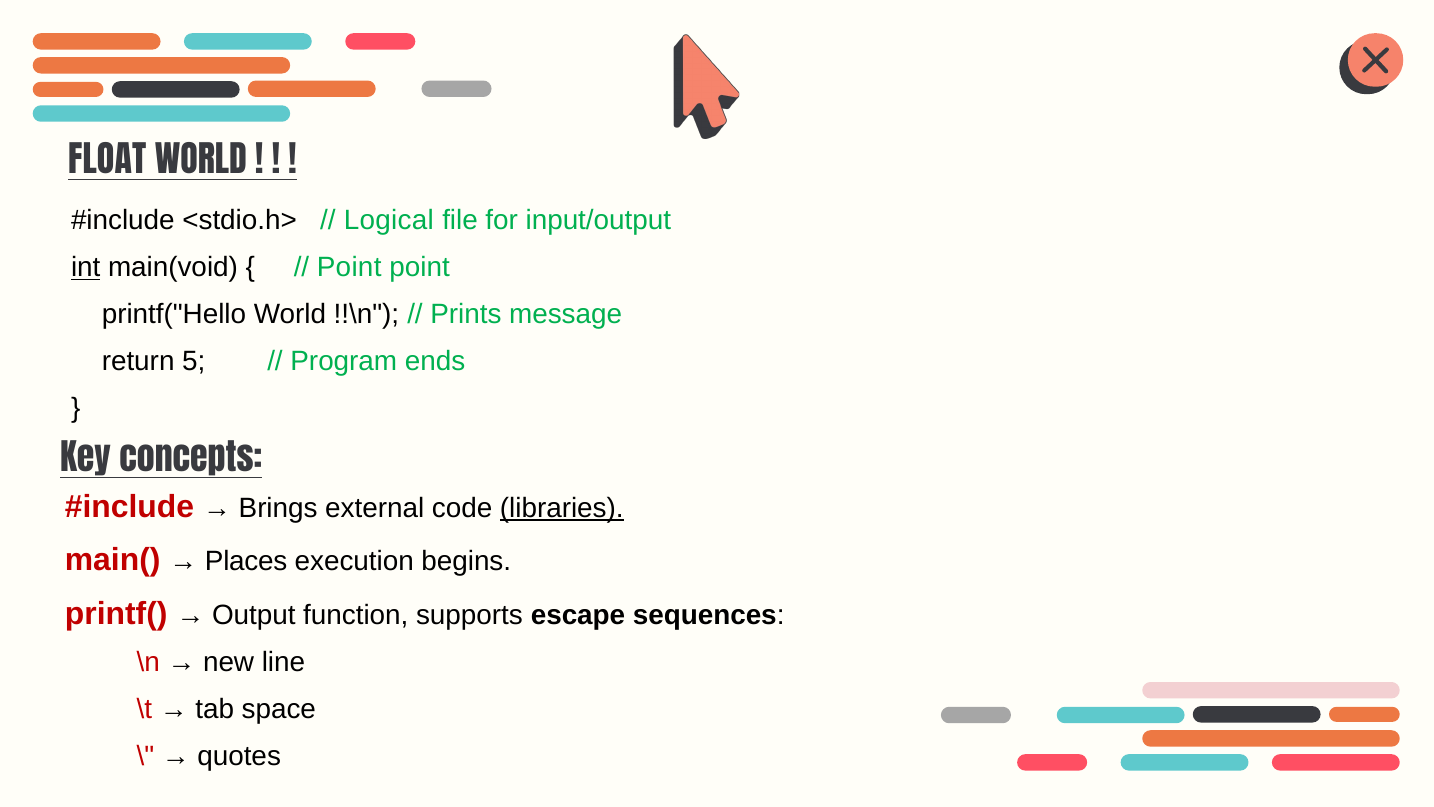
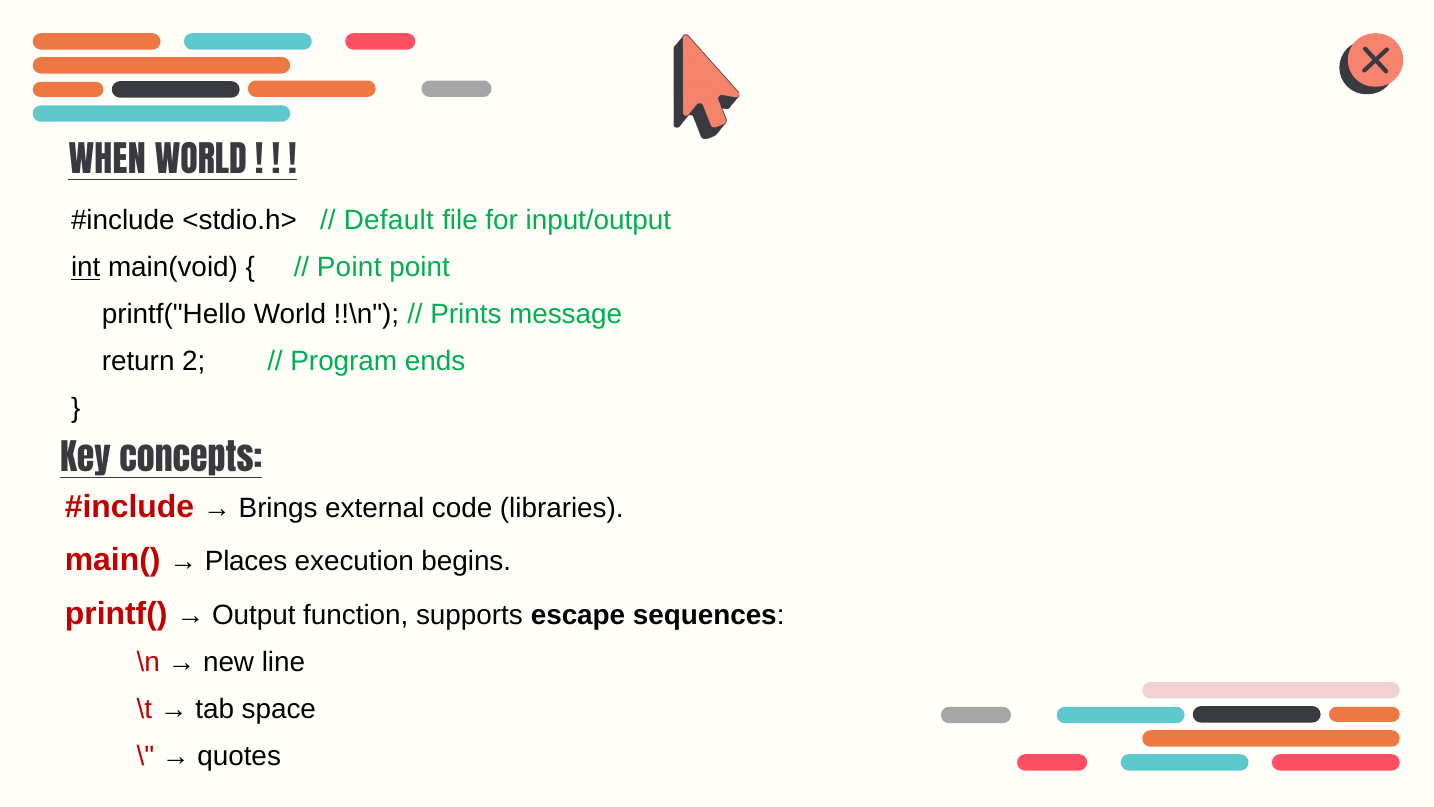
FLOAT: FLOAT -> WHEN (107, 161)
Logical: Logical -> Default (389, 220)
5: 5 -> 2 (194, 361)
libraries underline: present -> none (562, 508)
